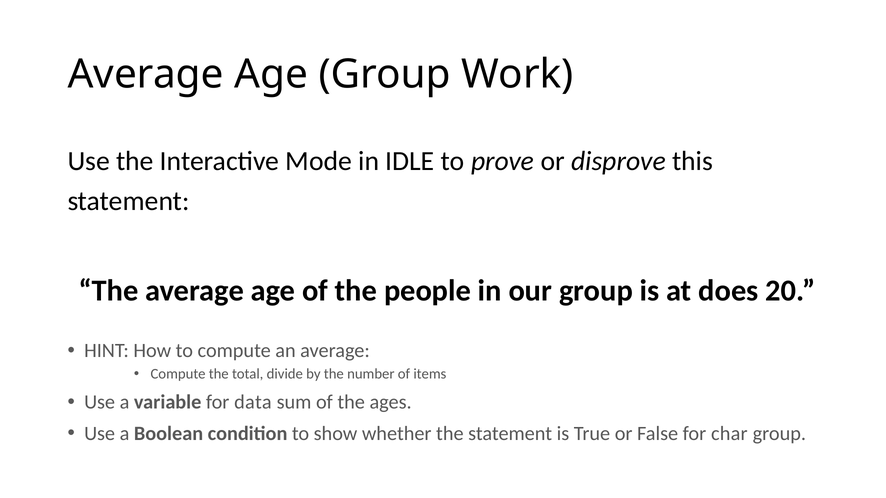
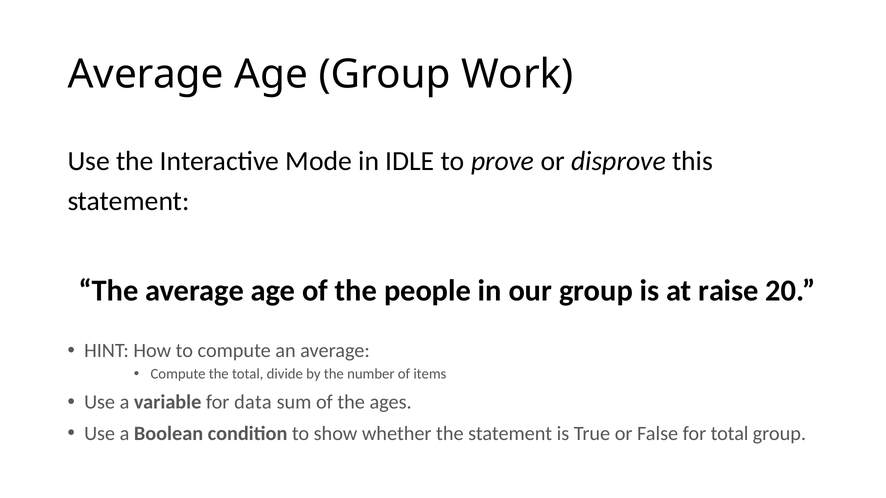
does: does -> raise (729, 291)
for char: char -> total (730, 434)
